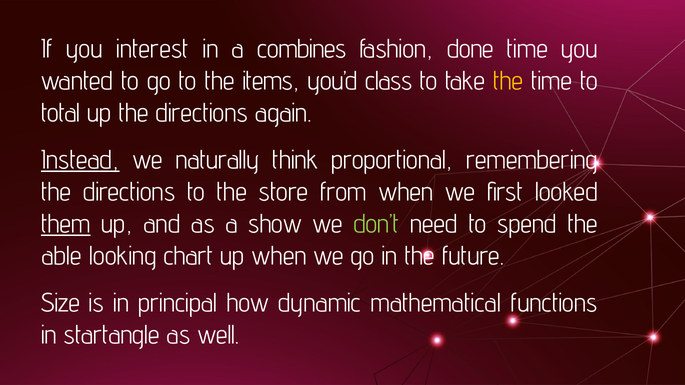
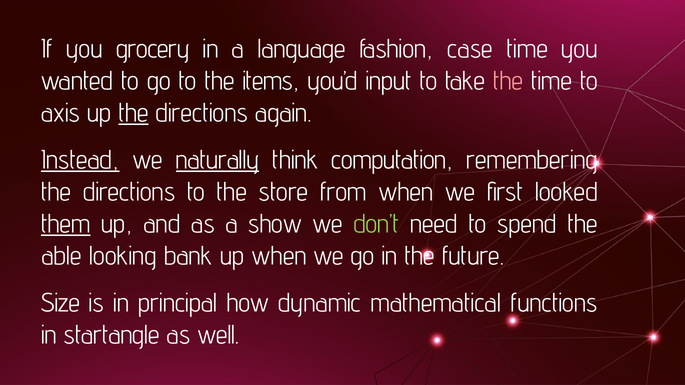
interest: interest -> grocery (153, 49)
combines: combines -> language (302, 49)
done: done -> case (470, 49)
class: class -> input (389, 81)
the colour: yellow -> pink (508, 81)
total: total -> axis (61, 113)
the underline: none -> present (134, 113)
naturally underline: none -> present (217, 160)
proportional: proportional -> computation (392, 160)
chart: chart -> bank (188, 256)
